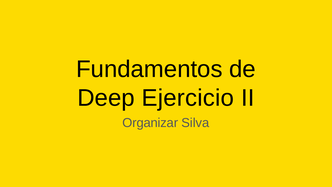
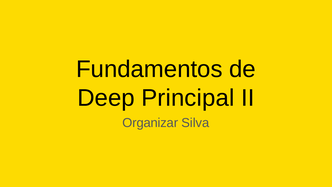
Ejercicio: Ejercicio -> Principal (188, 98)
